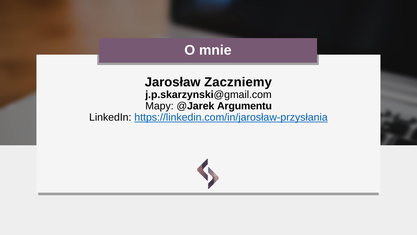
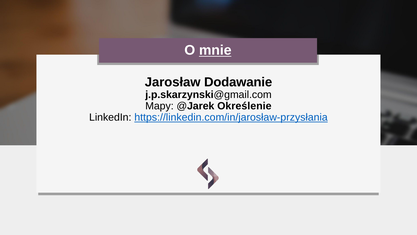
mnie underline: none -> present (215, 50)
Zaczniemy: Zaczniemy -> Dodawanie (238, 82)
Argumentu: Argumentu -> Określenie (244, 106)
